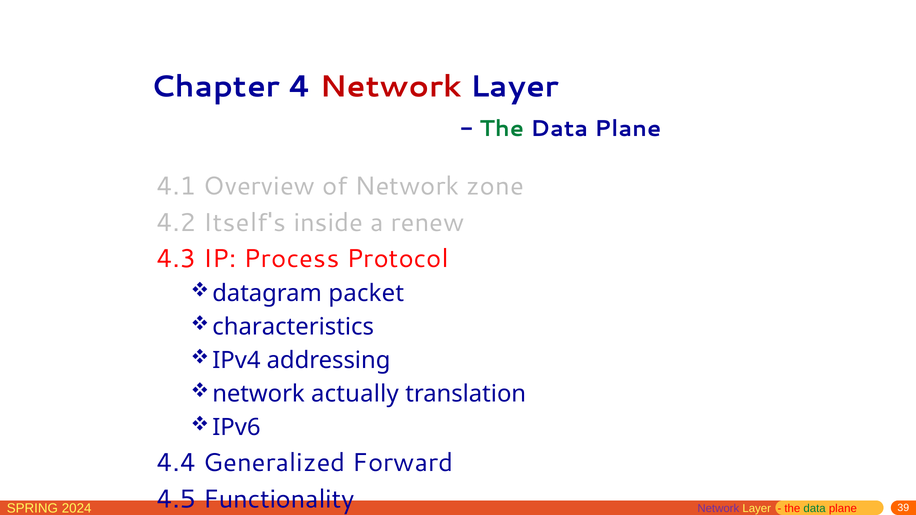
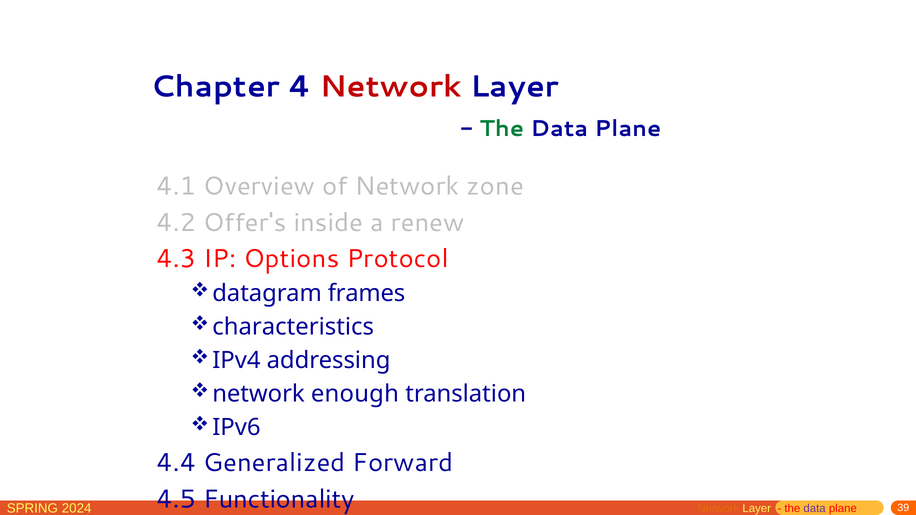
Itself's: Itself's -> Offer's (245, 223)
Process: Process -> Options (292, 259)
packet: packet -> frames (366, 294)
actually: actually -> enough (355, 394)
Network colour: purple -> orange (718, 509)
data colour: green -> purple (815, 509)
